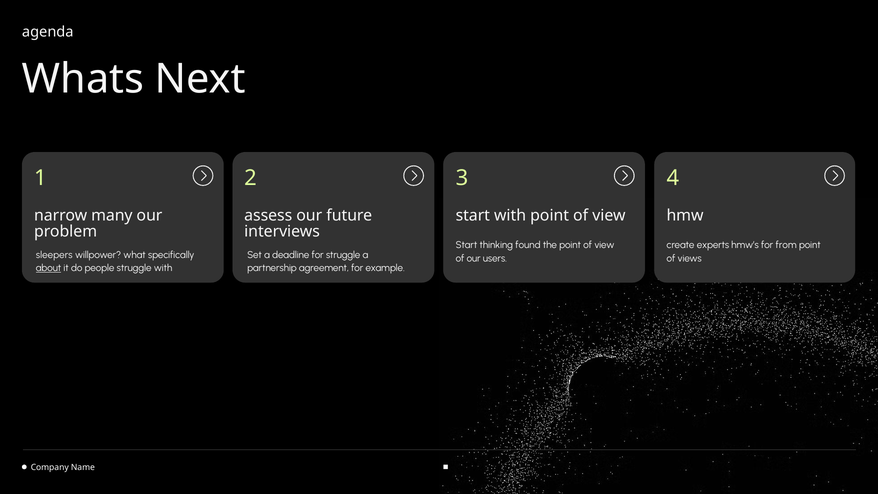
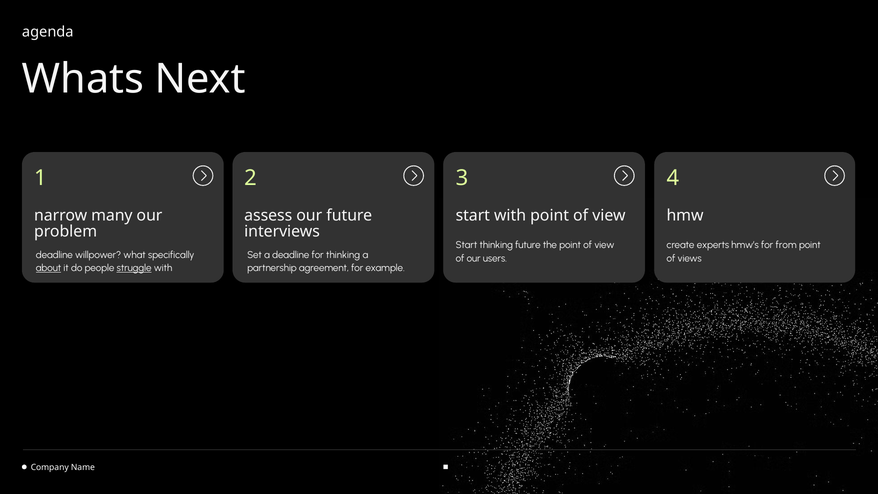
thinking found: found -> future (528, 245)
sleepers: sleepers -> deadline (54, 255)
for struggle: struggle -> thinking (343, 255)
struggle underline: none -> present (134, 268)
